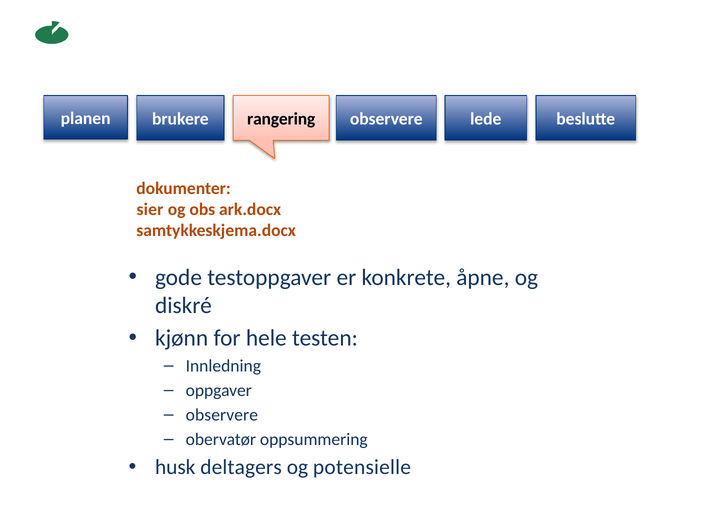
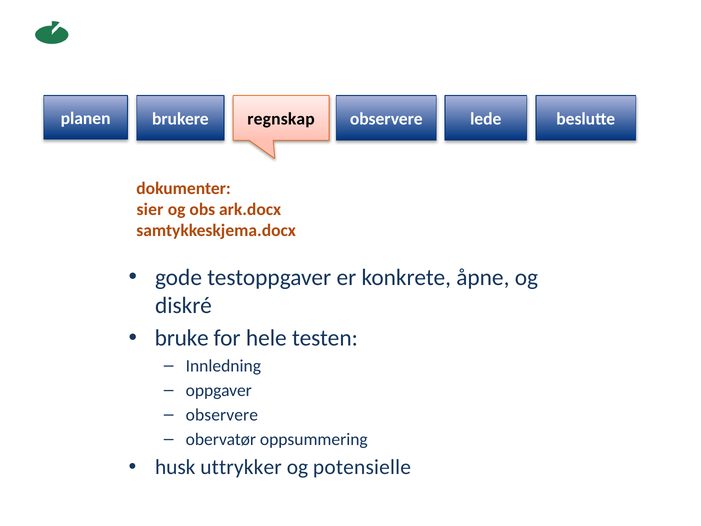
rangering: rangering -> regnskap (281, 119)
kjønn: kjønn -> bruke (182, 338)
deltagers: deltagers -> uttrykker (241, 467)
